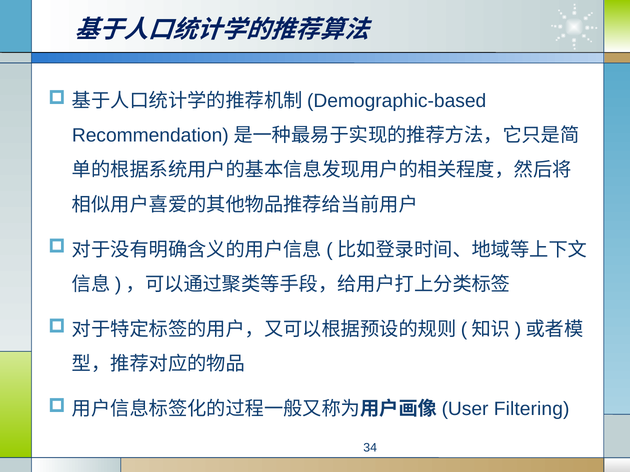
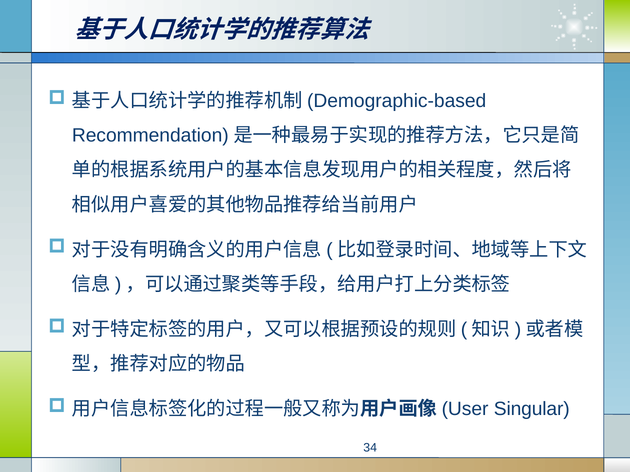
Filtering: Filtering -> Singular (532, 410)
